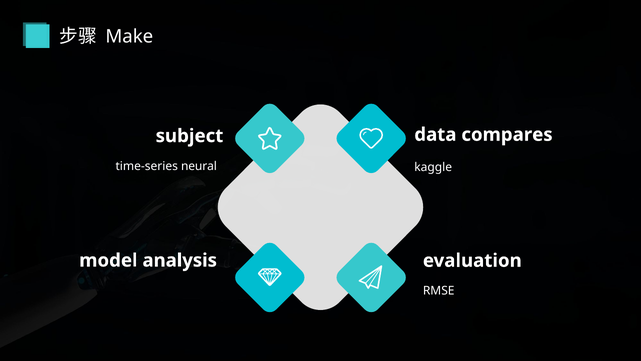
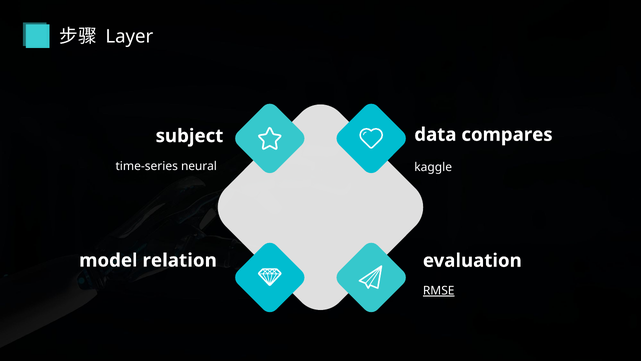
Make: Make -> Layer (129, 36)
analysis: analysis -> relation (180, 260)
RMSE underline: none -> present (439, 291)
